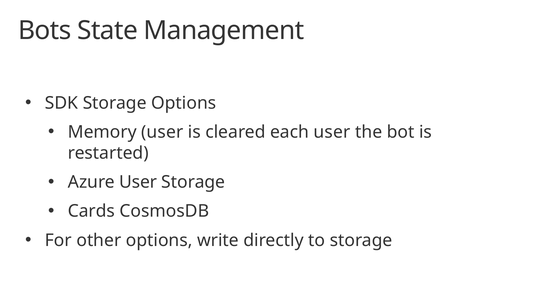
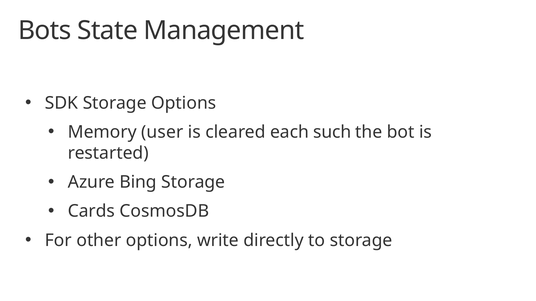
each user: user -> such (332, 132)
Azure User: User -> Bing (138, 182)
